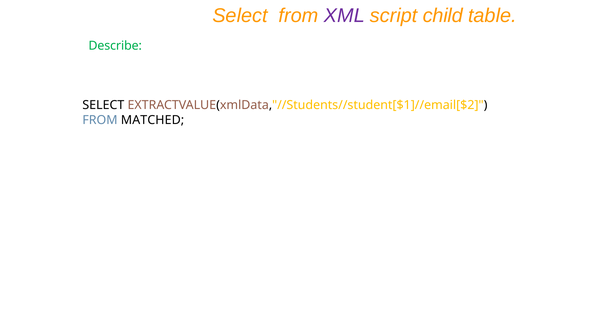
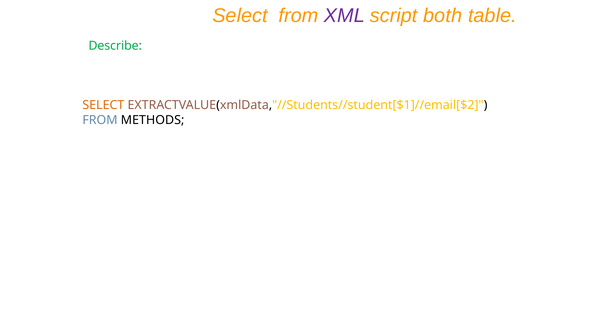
child: child -> both (443, 16)
SELECT colour: black -> orange (103, 105)
MATCHED: MATCHED -> METHODS (153, 120)
